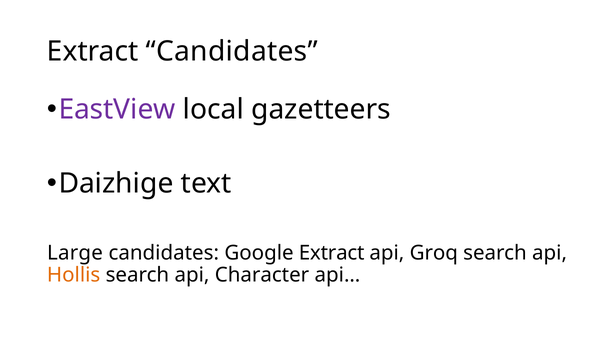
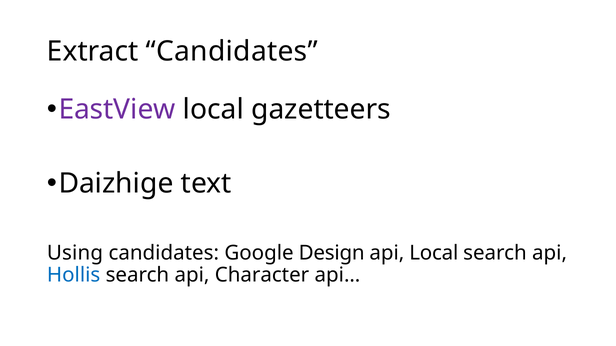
Large: Large -> Using (75, 253)
Google Extract: Extract -> Design (332, 253)
api Groq: Groq -> Local (434, 253)
Hollis colour: orange -> blue (74, 276)
